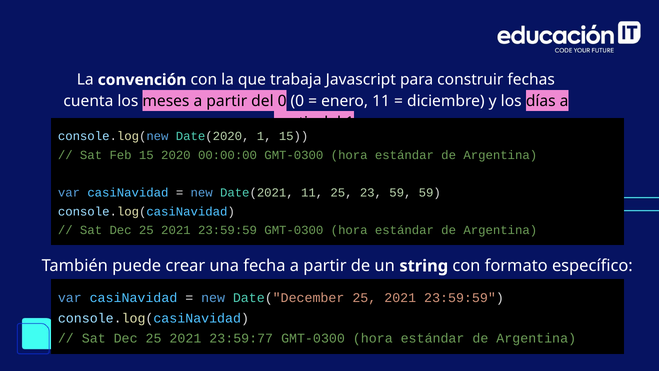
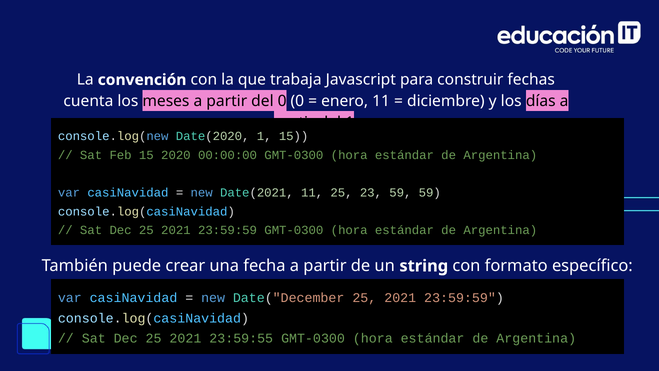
23:59:77: 23:59:77 -> 23:59:55 (241, 338)
